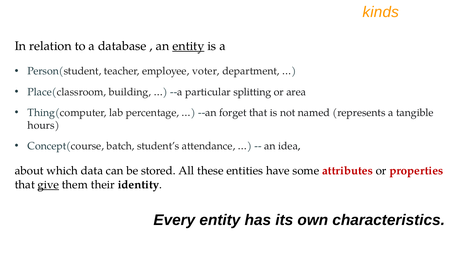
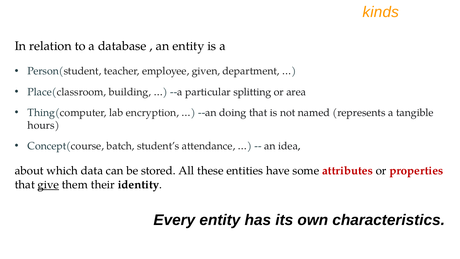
entity underline: present -> none (188, 46)
voter: voter -> given (206, 71)
percentage: percentage -> encryption (152, 112)
forget: forget -> doing (233, 112)
